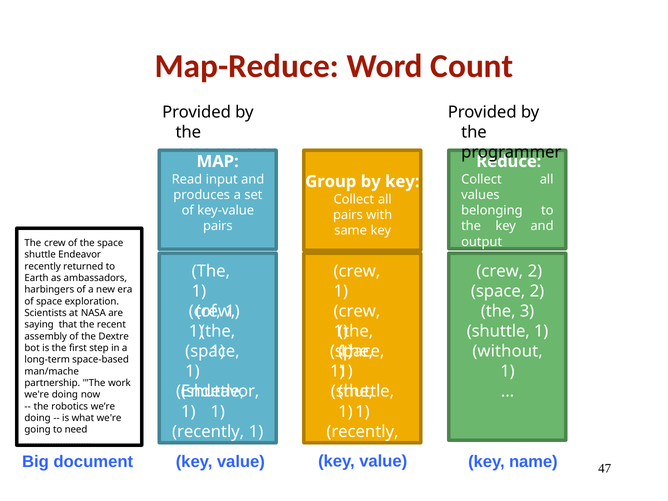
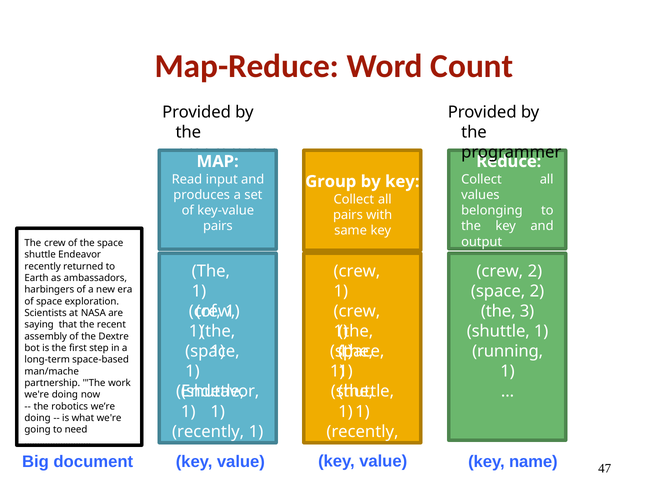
without: without -> running (508, 351)
